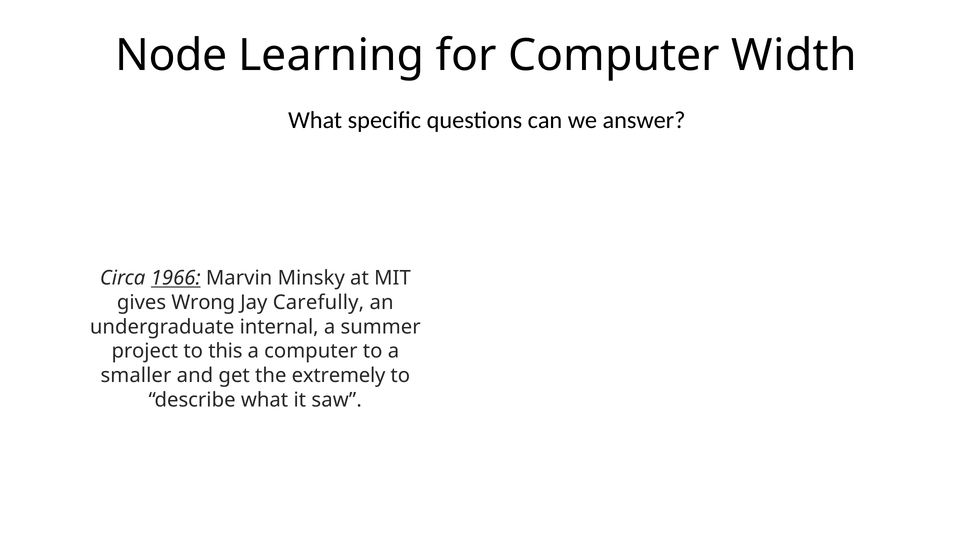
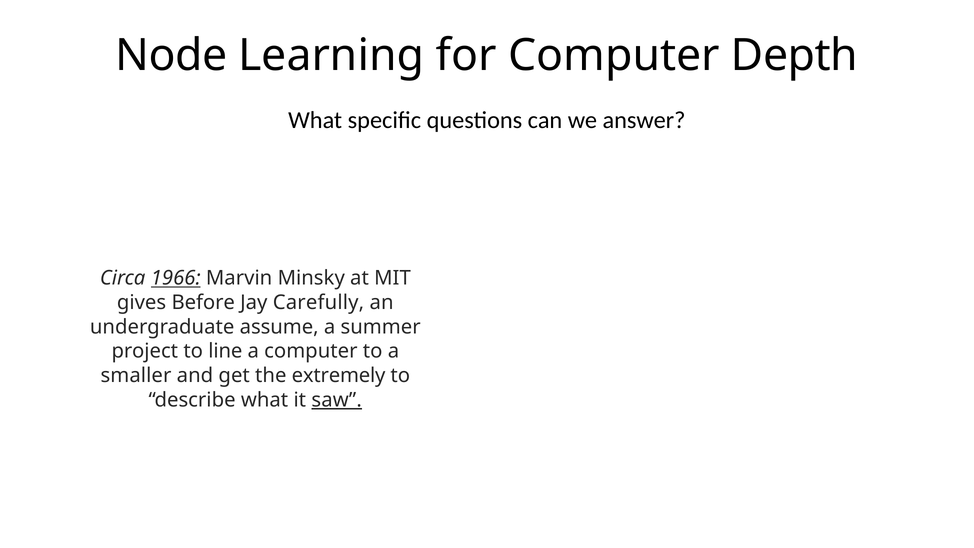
Width: Width -> Depth (794, 56)
Wrong: Wrong -> Before (203, 302)
internal: internal -> assume (279, 327)
this: this -> line (225, 351)
saw underline: none -> present (337, 400)
